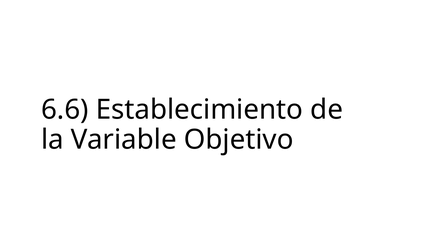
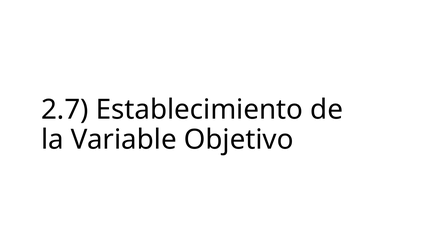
6.6: 6.6 -> 2.7 (65, 110)
